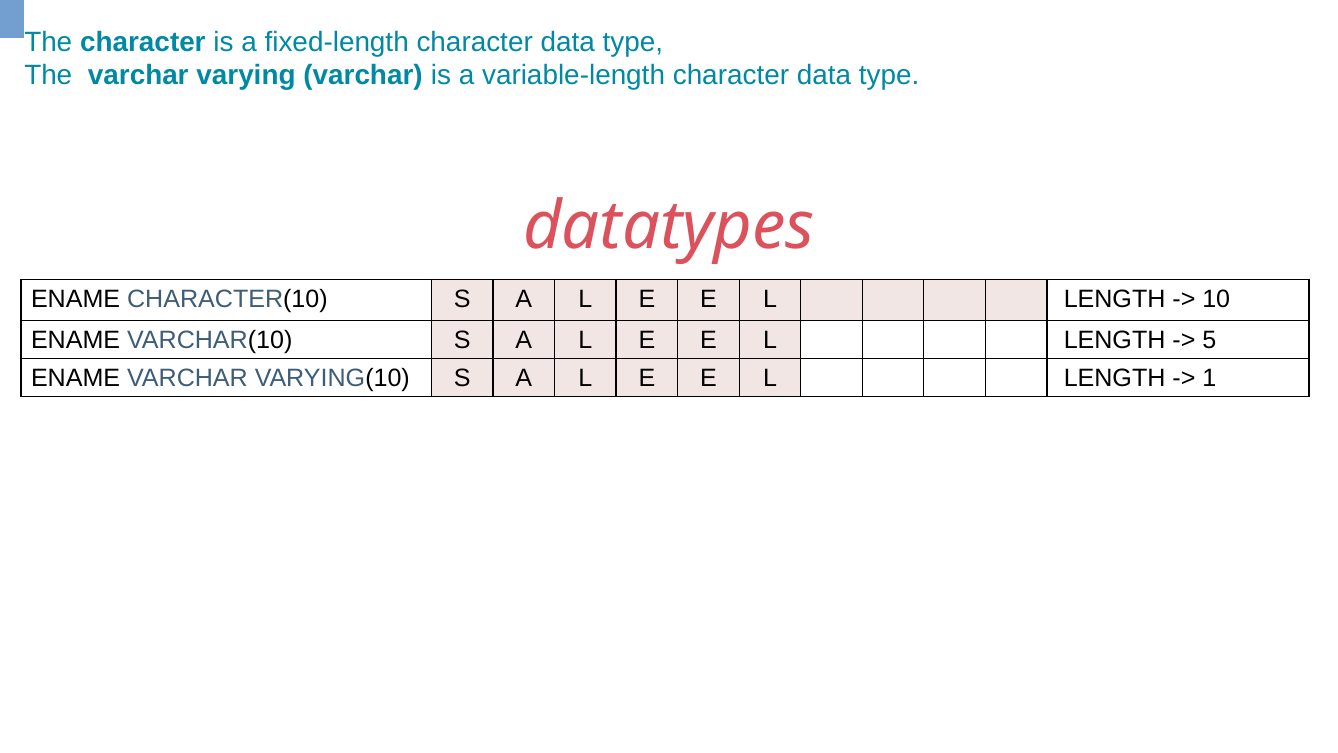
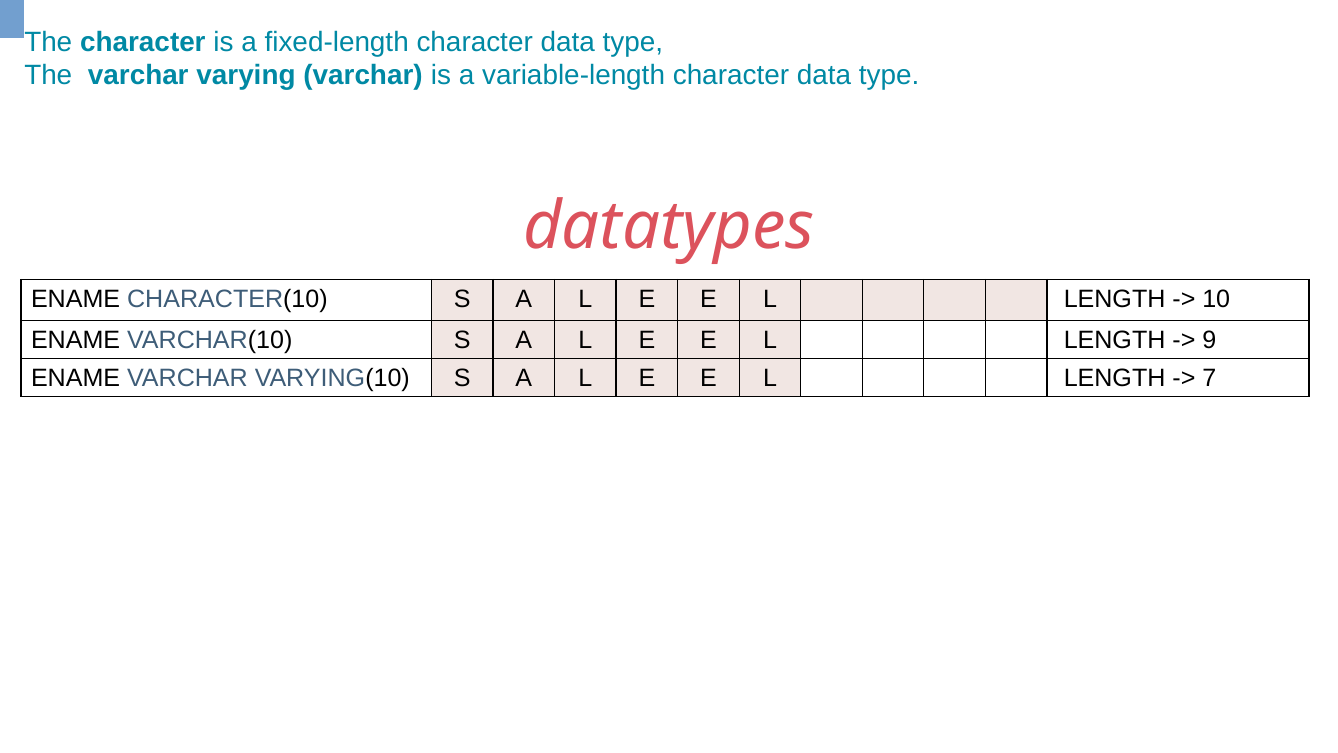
5: 5 -> 9 (1209, 340)
1: 1 -> 7 (1209, 378)
